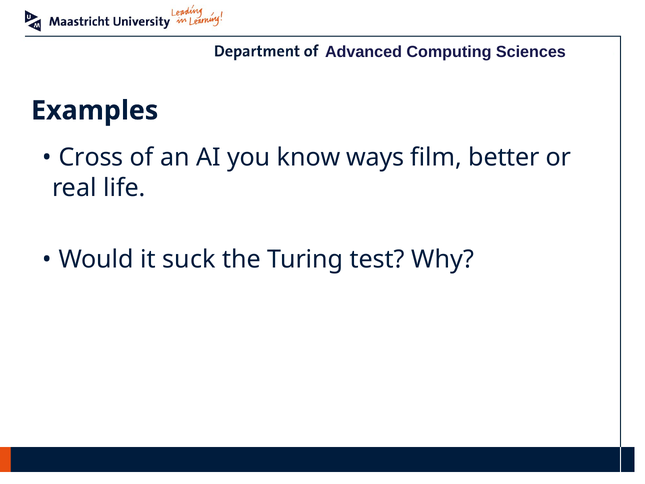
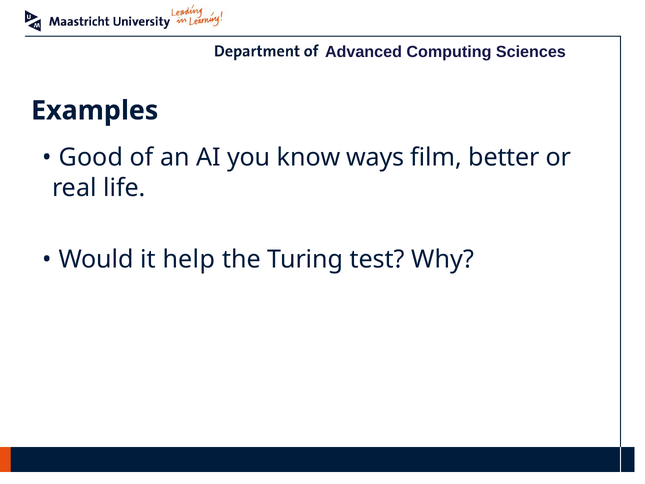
Cross: Cross -> Good (91, 158)
suck: suck -> help (189, 259)
